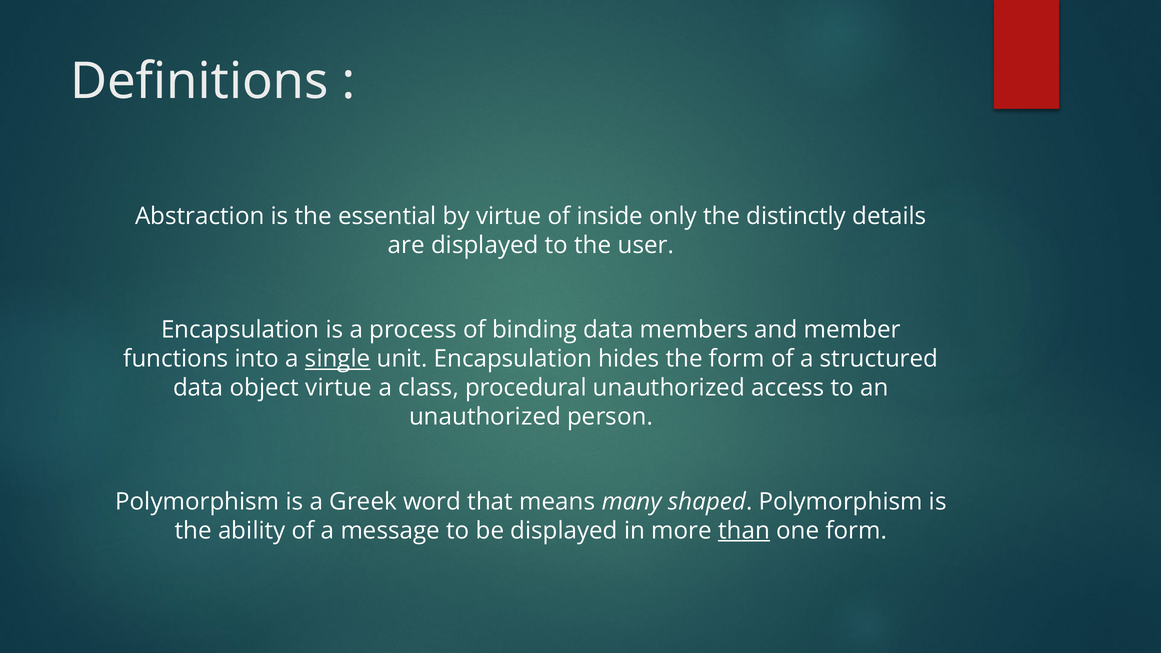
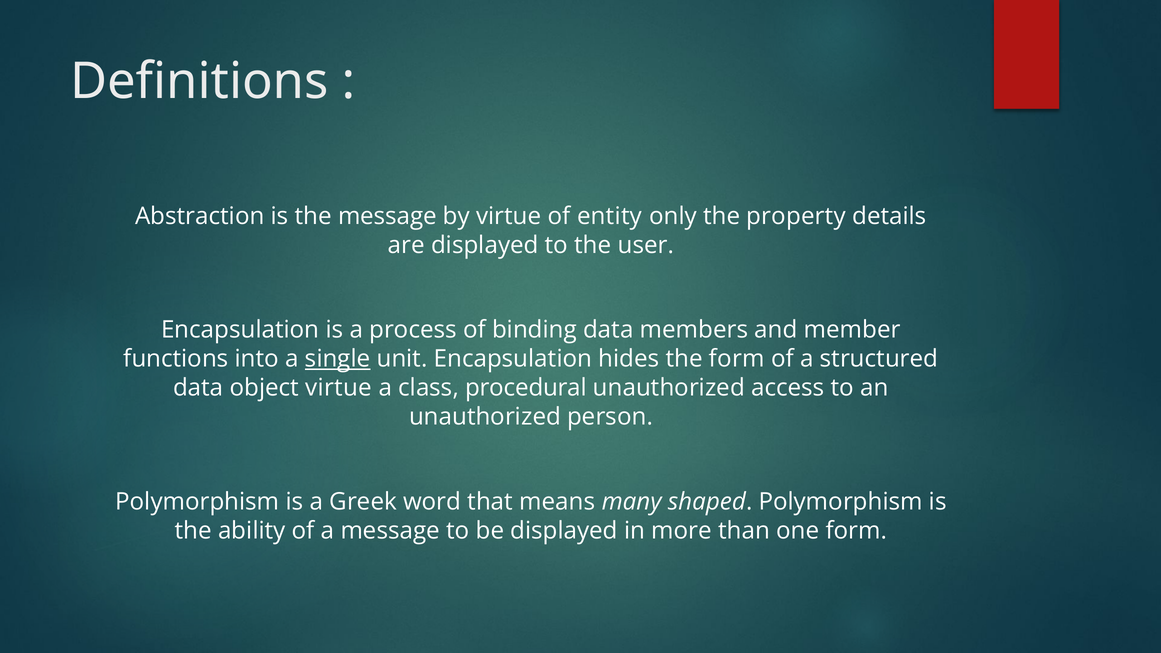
the essential: essential -> message (387, 216)
inside: inside -> entity (610, 216)
distinctly: distinctly -> property (796, 216)
than underline: present -> none (744, 531)
